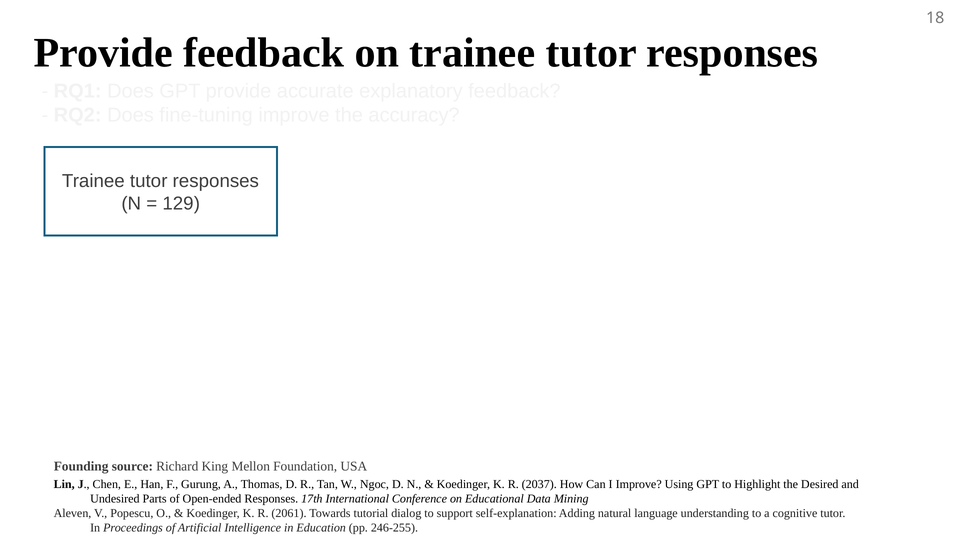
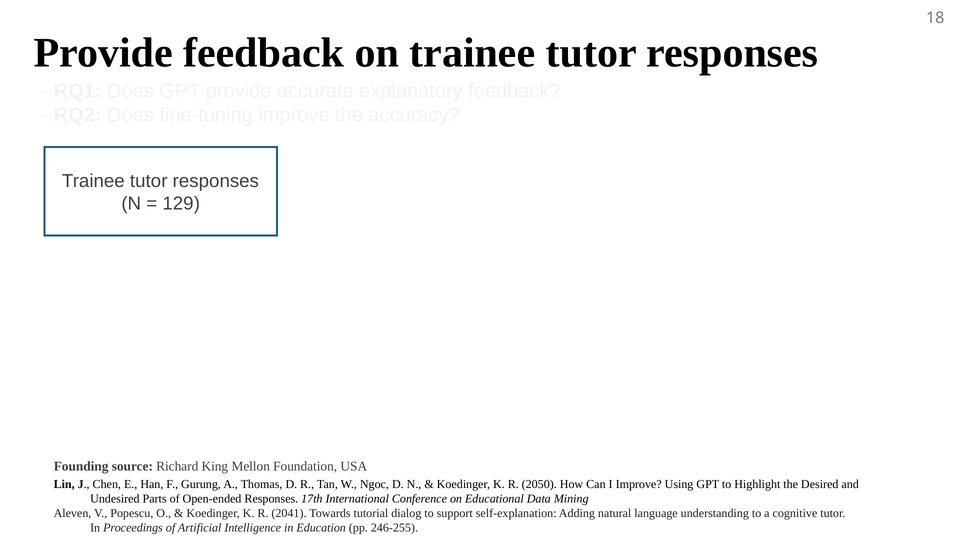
2037: 2037 -> 2050 (539, 484)
2061: 2061 -> 2041 (289, 513)
